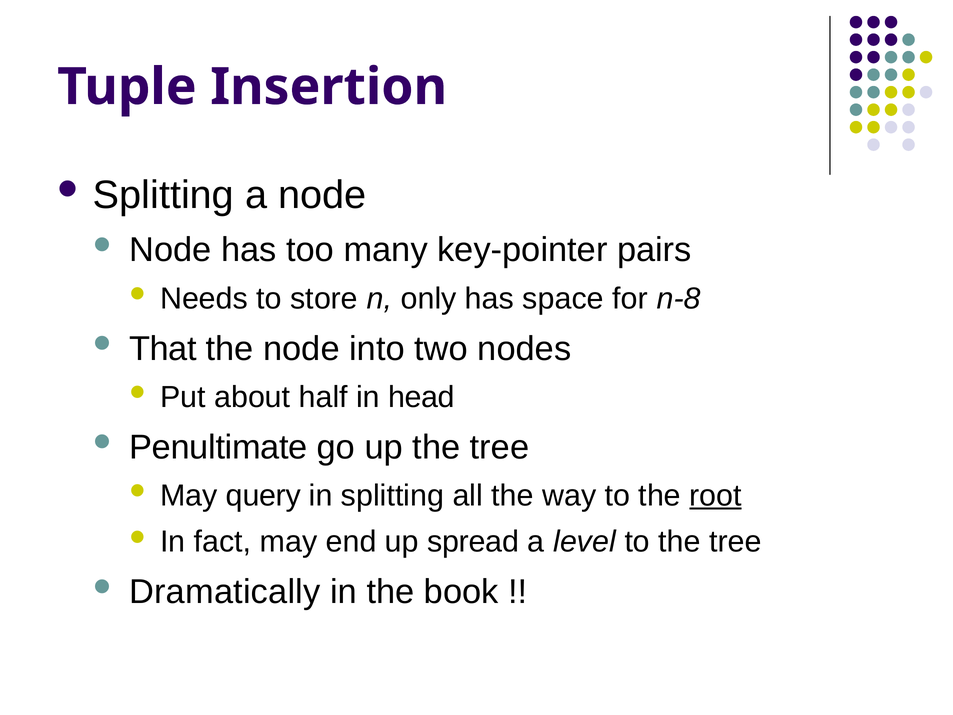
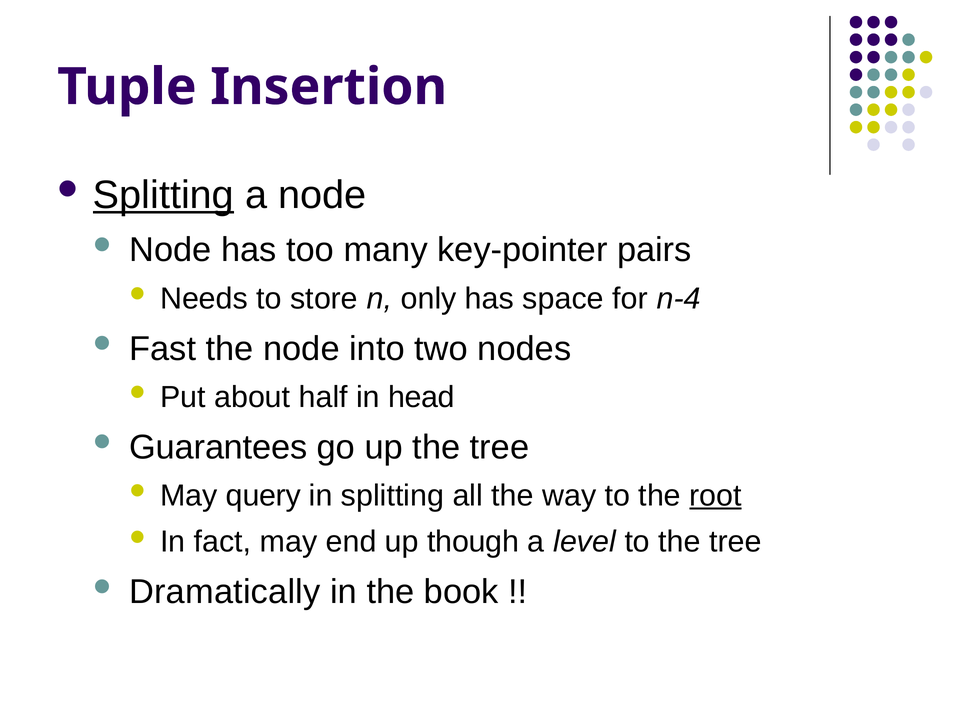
Splitting underline: none -> present (163, 195)
n-8: n-8 -> n-4 (679, 298)
That: That -> Fast (163, 349)
Penultimate: Penultimate -> Guarantees (218, 447)
spread: spread -> though (473, 542)
